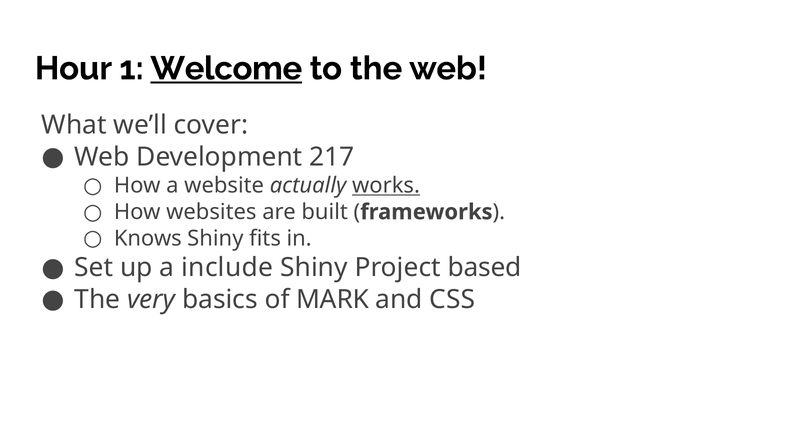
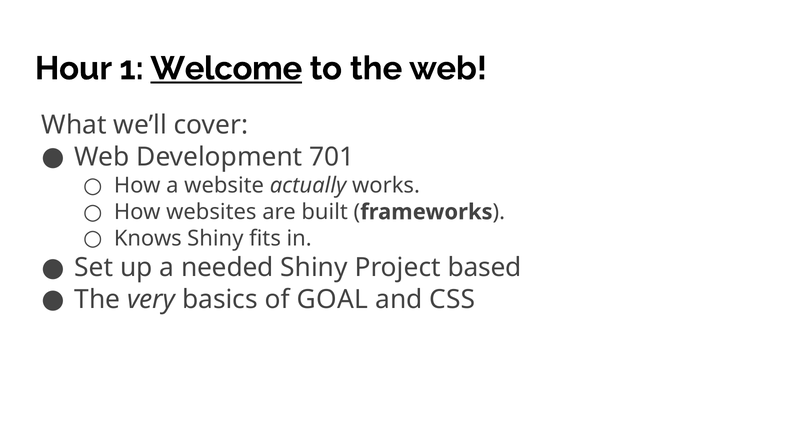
217: 217 -> 701 (332, 157)
works underline: present -> none (386, 186)
include: include -> needed (227, 268)
MARK: MARK -> GOAL (332, 299)
